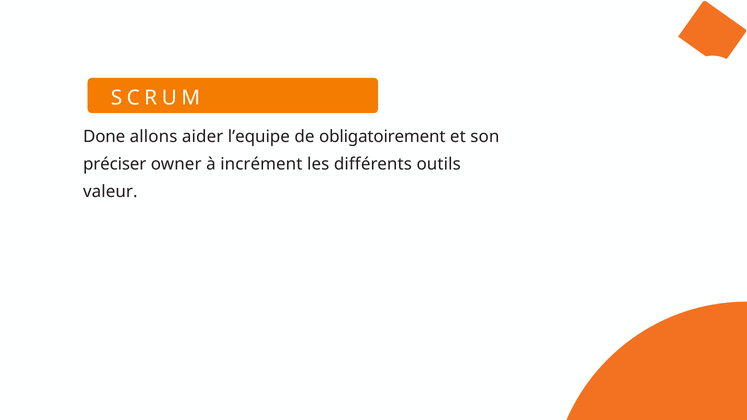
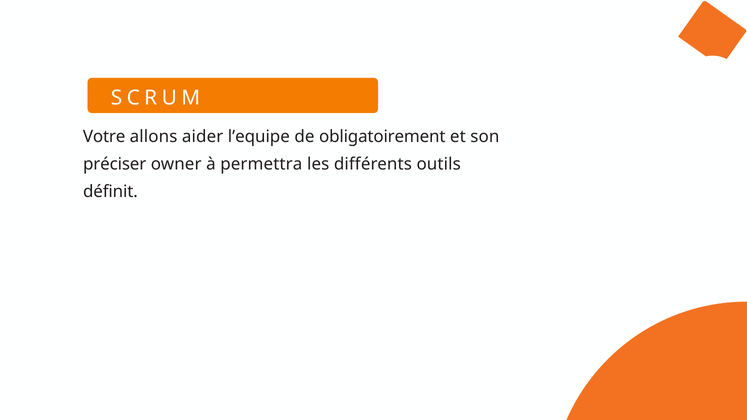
Done: Done -> Votre (104, 137)
incrément: incrément -> permettra (261, 164)
valeur: valeur -> définit (110, 192)
